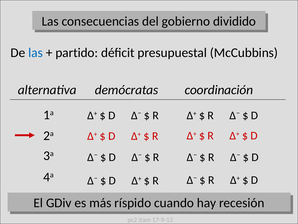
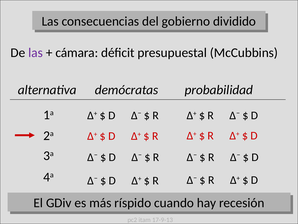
las colour: blue -> purple (36, 53)
partido: partido -> cámara (77, 53)
coordinación: coordinación -> probabilidad (219, 90)
